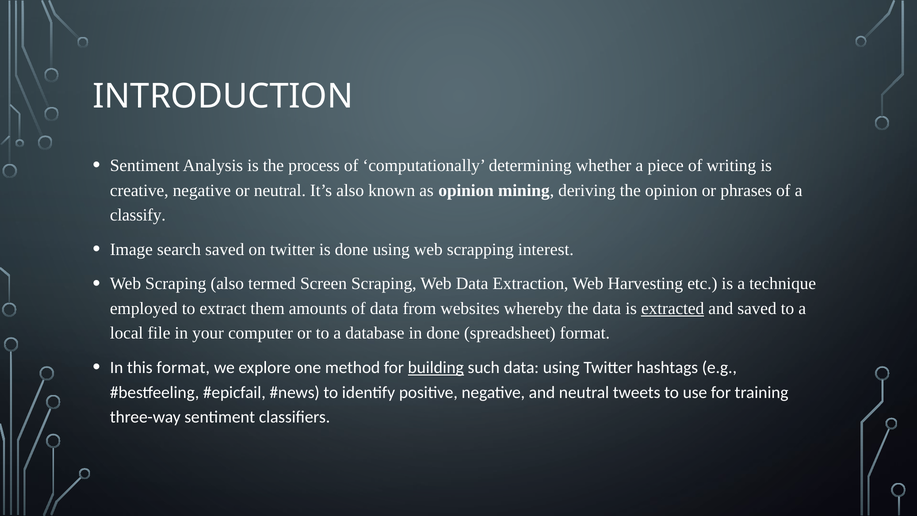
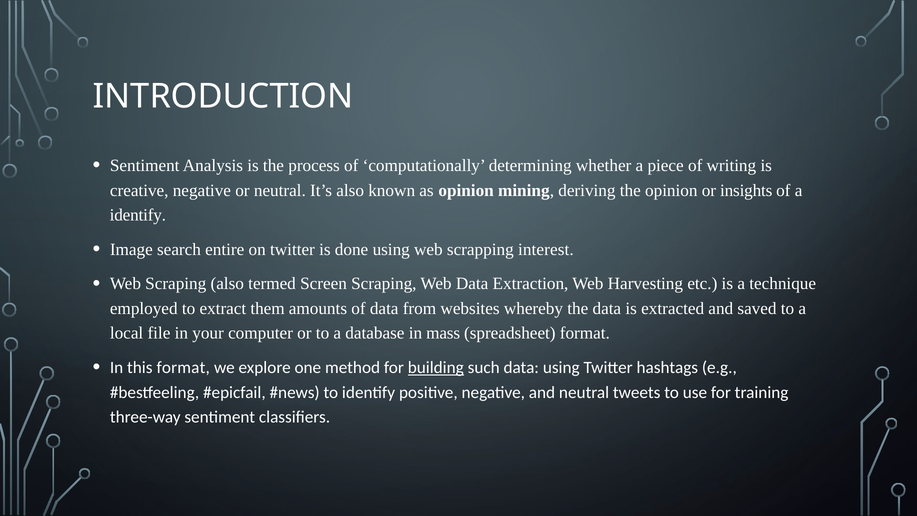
phrases: phrases -> insights (746, 190)
classify: classify -> identify (138, 215)
search saved: saved -> entire (225, 249)
extracted underline: present -> none (673, 308)
in done: done -> mass (443, 333)
